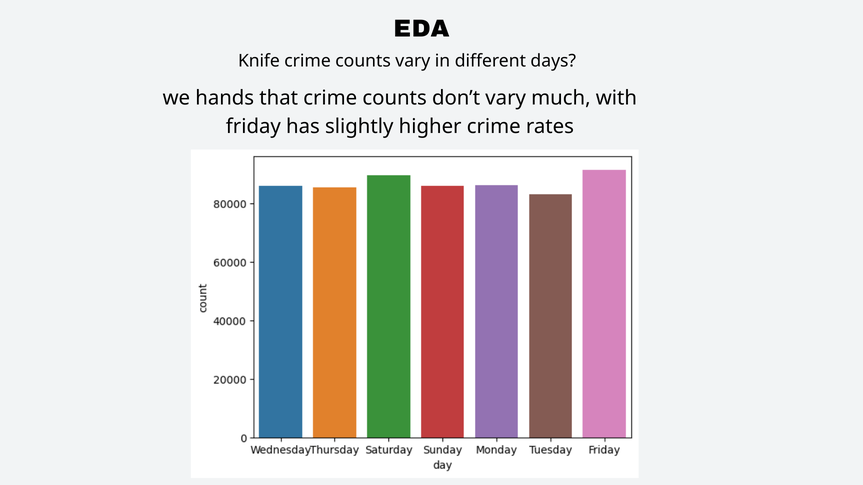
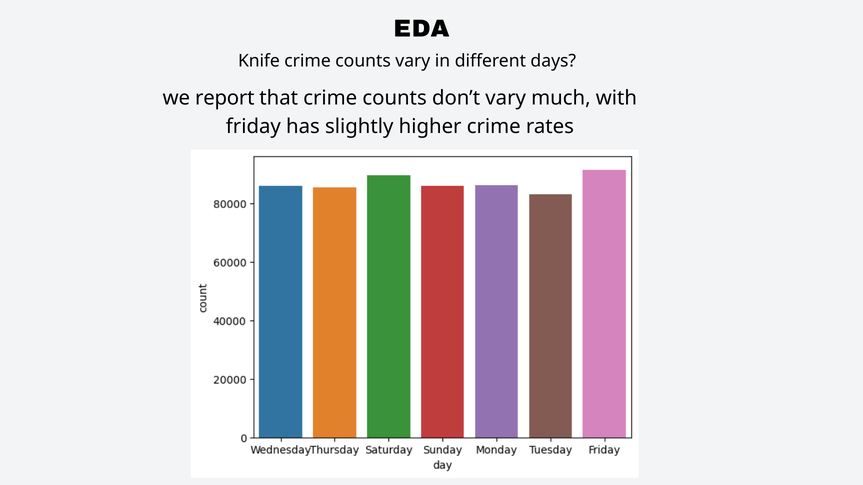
hands: hands -> report (225, 98)
